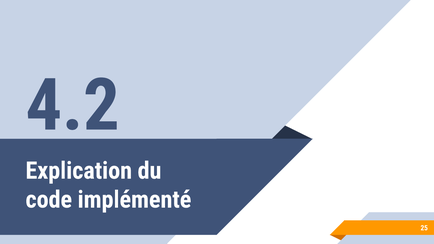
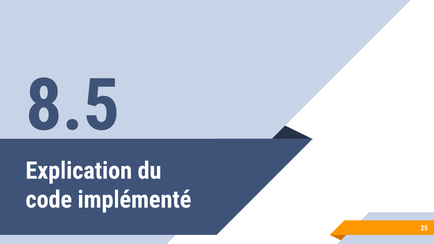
4.2: 4.2 -> 8.5 (73, 106)
